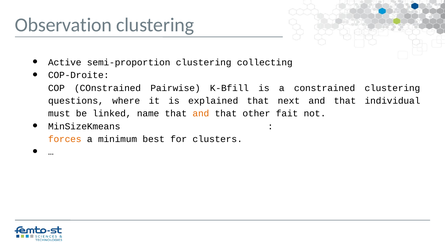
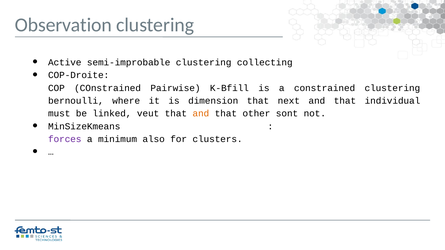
semi-proportion: semi-proportion -> semi-improbable (129, 63)
questions: questions -> bernoulli (76, 101)
explained: explained -> dimension (213, 101)
name: name -> veut (148, 114)
fait: fait -> sont (287, 114)
forces colour: orange -> purple (65, 139)
best: best -> also (154, 139)
